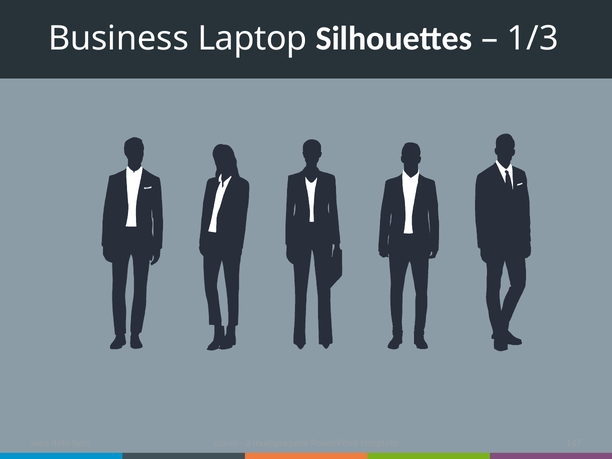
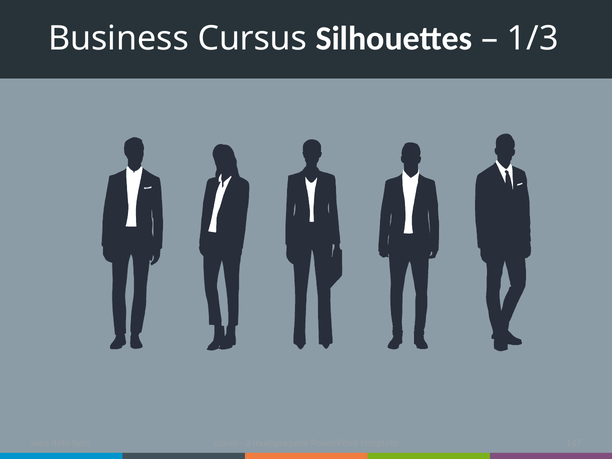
Laptop: Laptop -> Cursus (252, 39)
